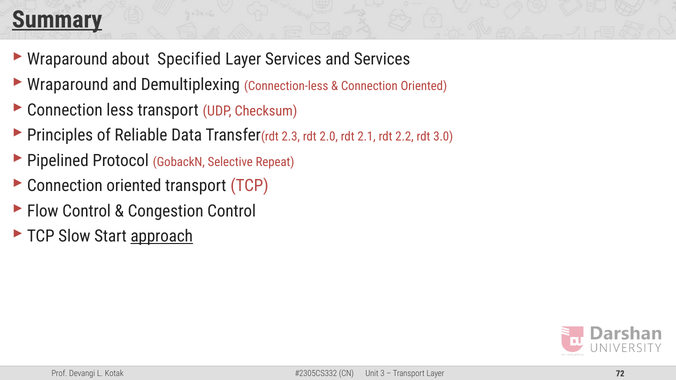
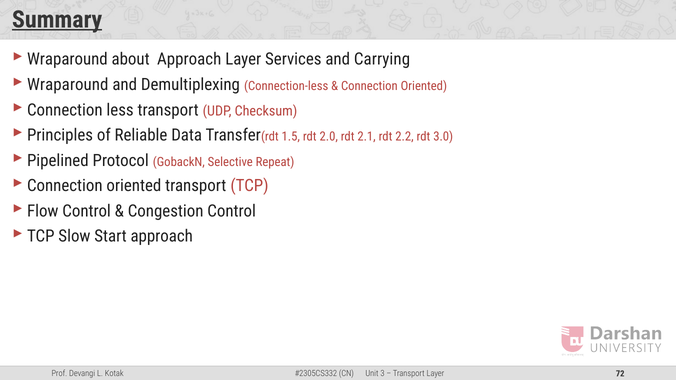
about Specified: Specified -> Approach (189, 59)
and Services: Services -> Carrying (382, 59)
2.3: 2.3 -> 1.5 (291, 137)
approach underline: present -> none (162, 236)
